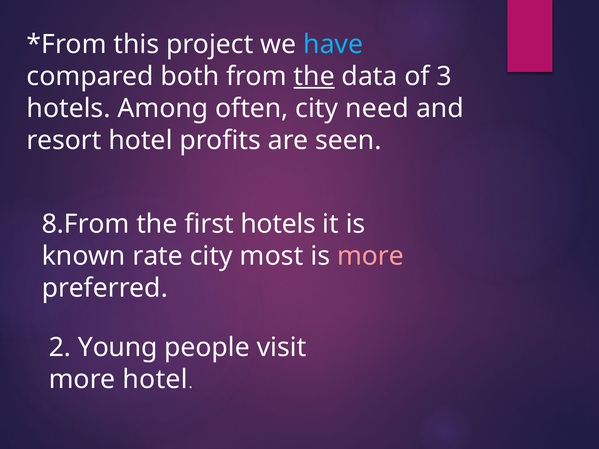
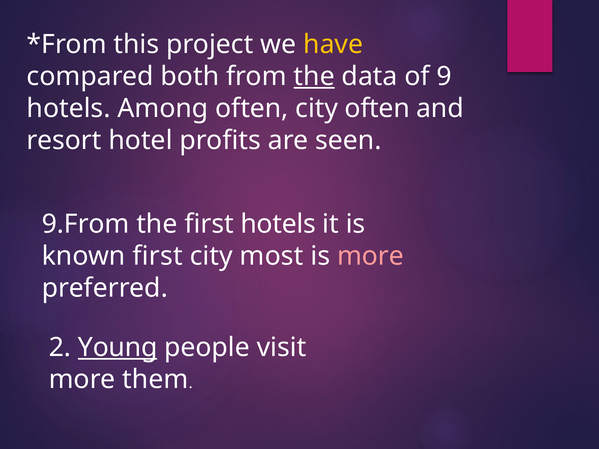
have colour: light blue -> yellow (333, 44)
3: 3 -> 9 (444, 76)
city need: need -> often (377, 108)
8.From: 8.From -> 9.From (86, 224)
known rate: rate -> first (158, 256)
Young underline: none -> present (118, 348)
more hotel: hotel -> them (155, 380)
